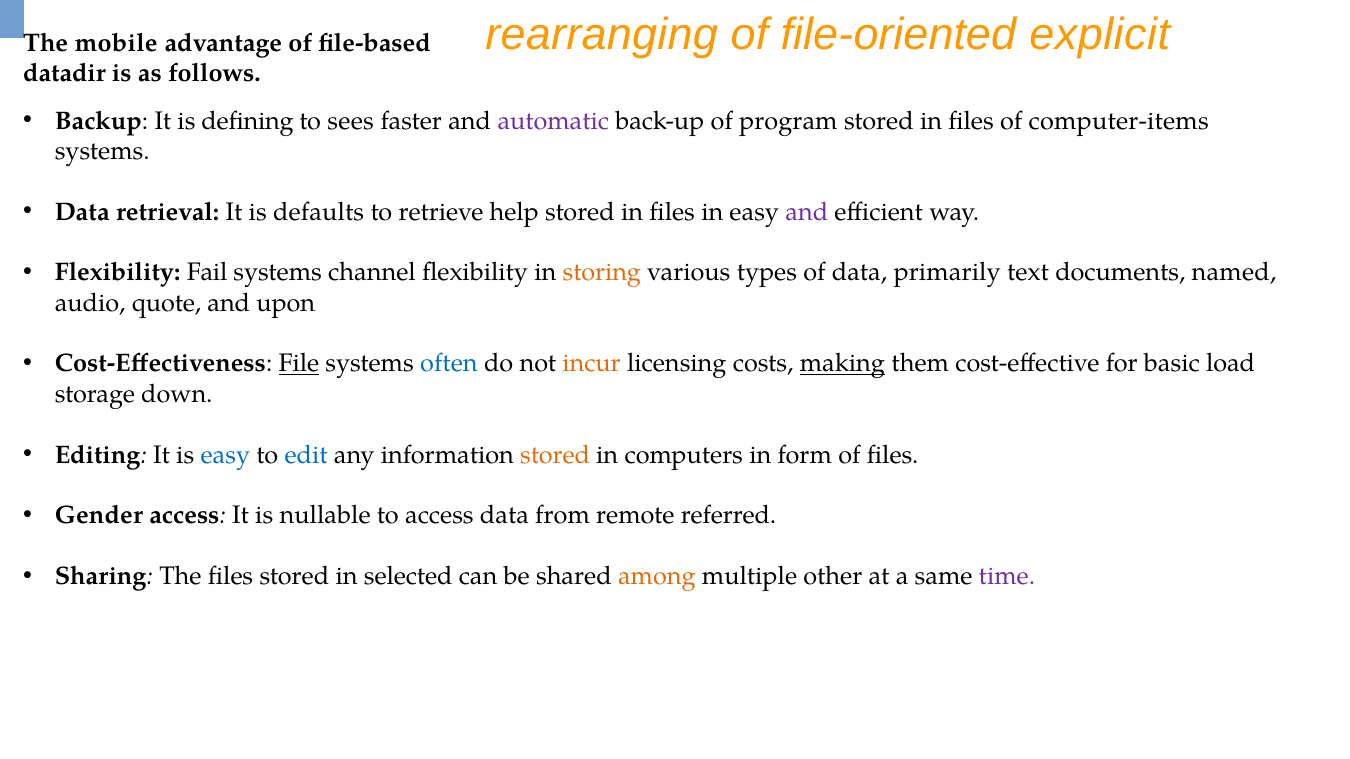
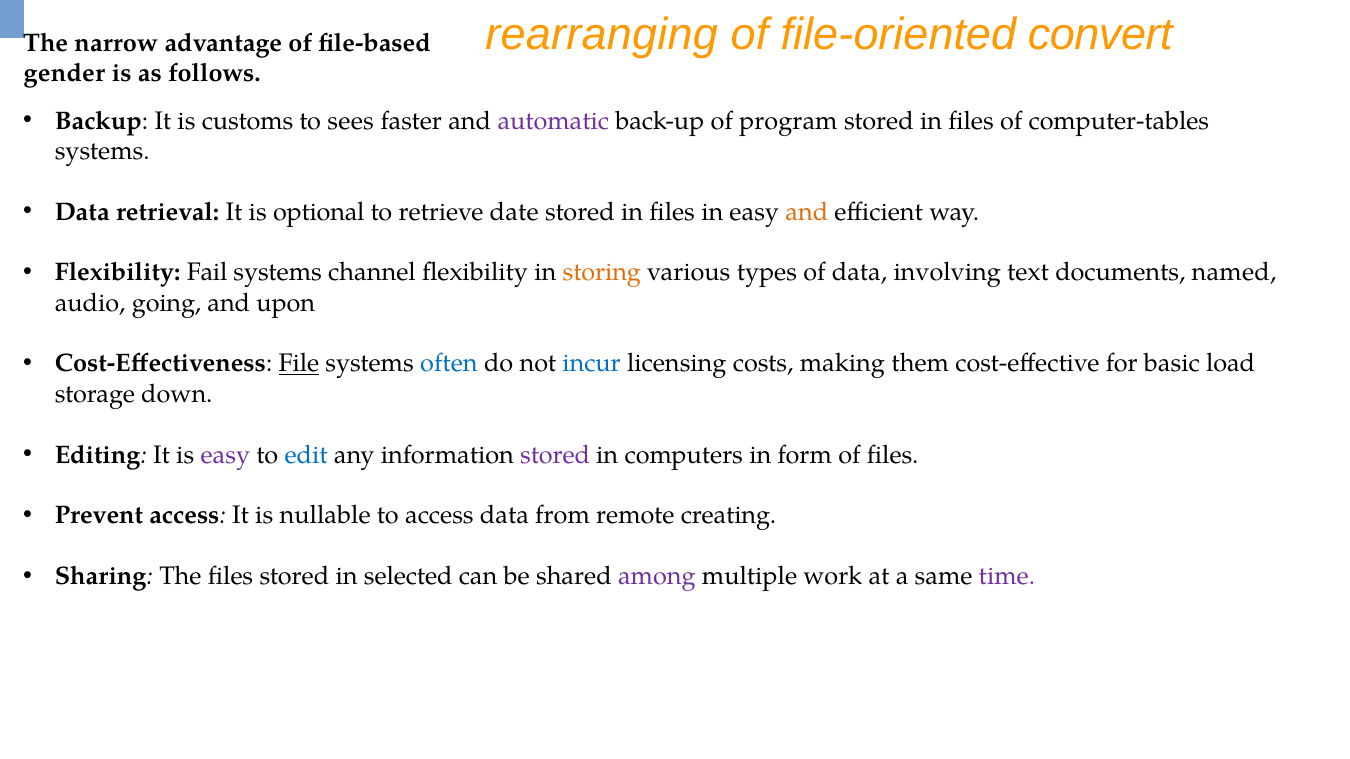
explicit: explicit -> convert (1100, 35)
mobile: mobile -> narrow (116, 43)
datadir: datadir -> gender (64, 73)
defining: defining -> customs (248, 121)
computer-items: computer-items -> computer-tables (1119, 121)
defaults: defaults -> optional (319, 212)
help: help -> date (514, 212)
and colour: purple -> orange (807, 212)
primarily: primarily -> involving (947, 273)
quote: quote -> going (167, 303)
incur colour: orange -> blue (592, 364)
making underline: present -> none (842, 364)
easy colour: blue -> purple (225, 455)
stored colour: orange -> purple (555, 455)
Gender: Gender -> Prevent (99, 516)
referred: referred -> creating (729, 516)
among colour: orange -> purple (657, 576)
other: other -> work (833, 576)
